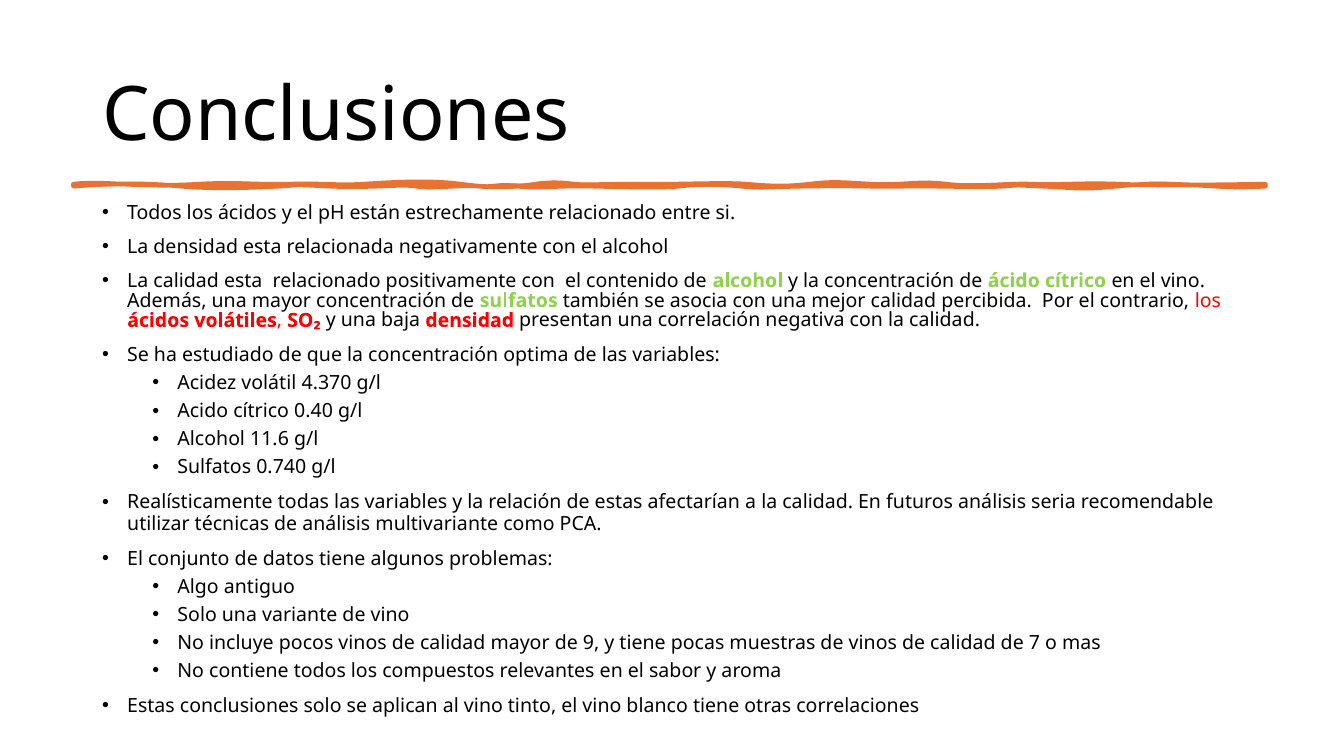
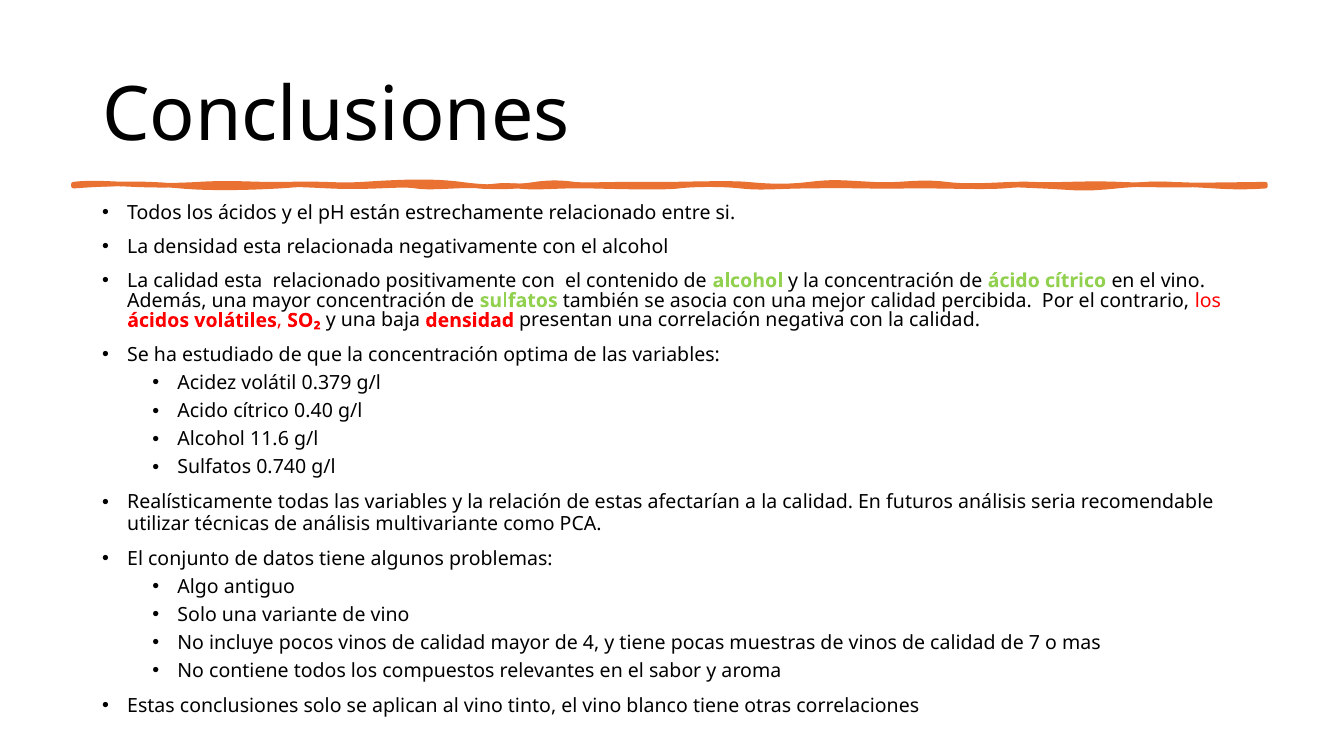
4.370: 4.370 -> 0.379 (327, 383)
9: 9 -> 4 (591, 643)
